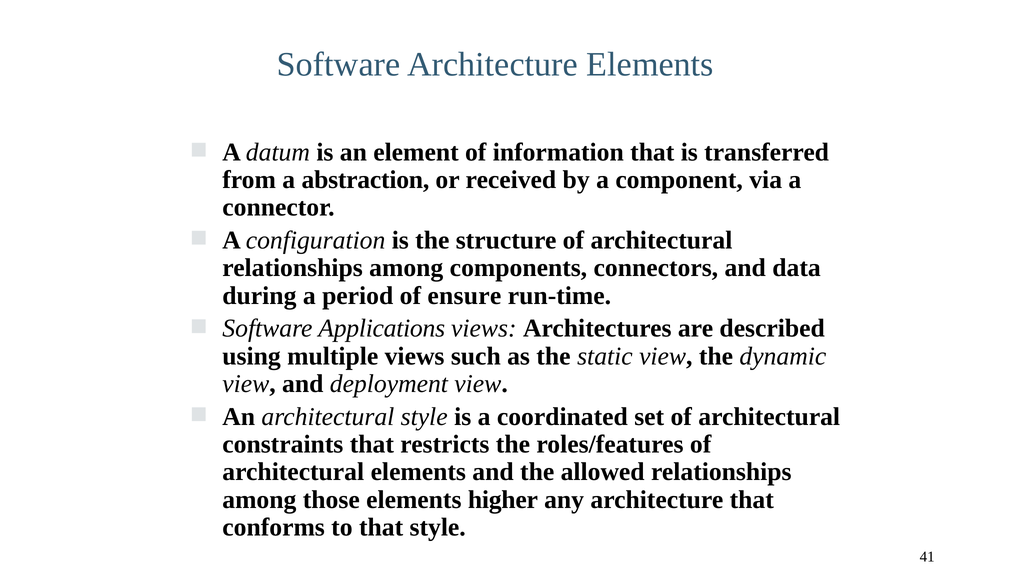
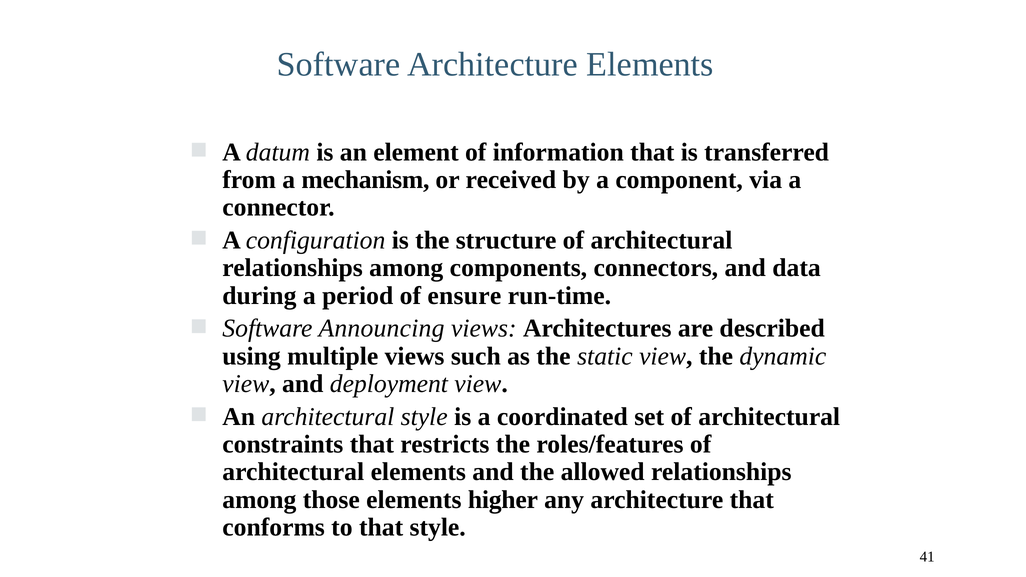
abstraction: abstraction -> mechanism (365, 180)
Applications: Applications -> Announcing (382, 329)
